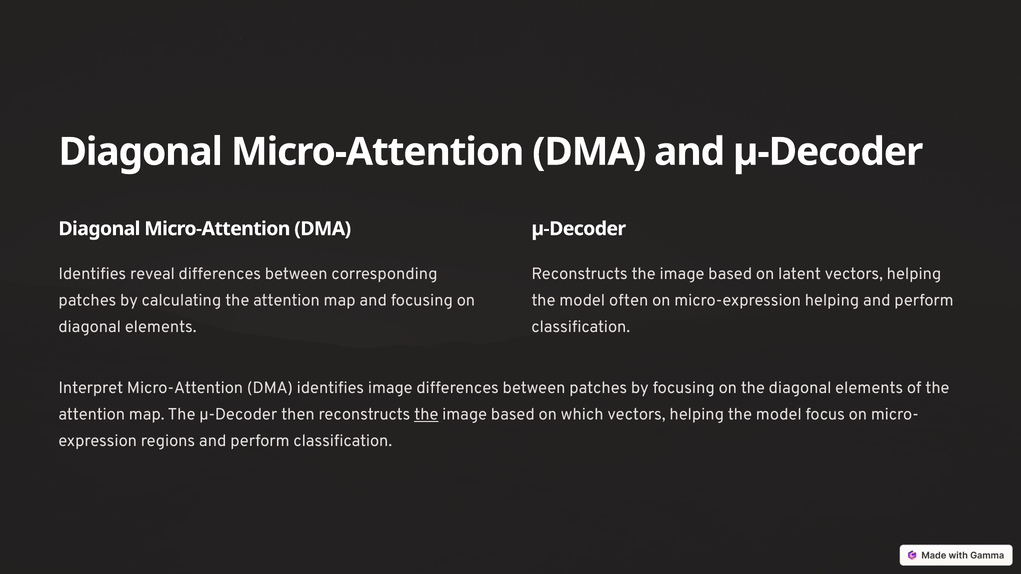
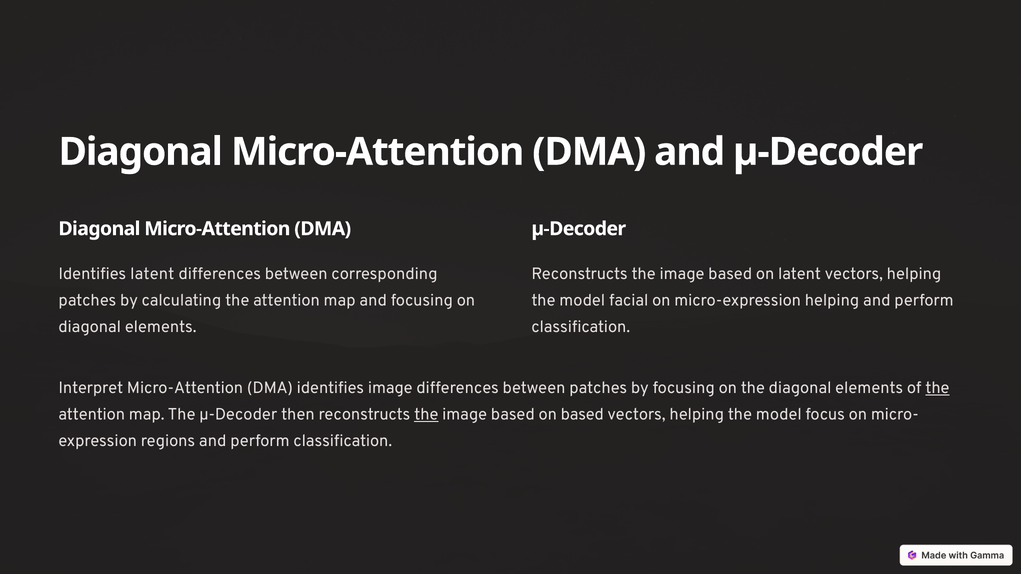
Identifies reveal: reveal -> latent (152, 274)
often: often -> facial (629, 301)
the underline: none -> present (937, 388)
on which: which -> based (582, 415)
